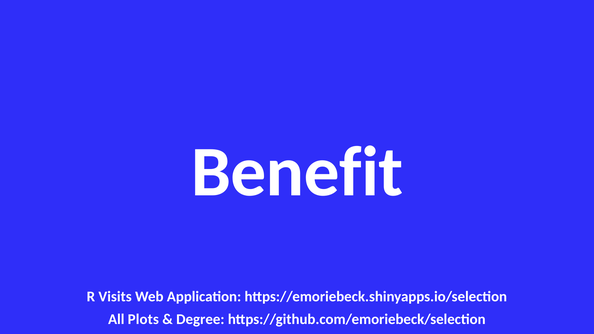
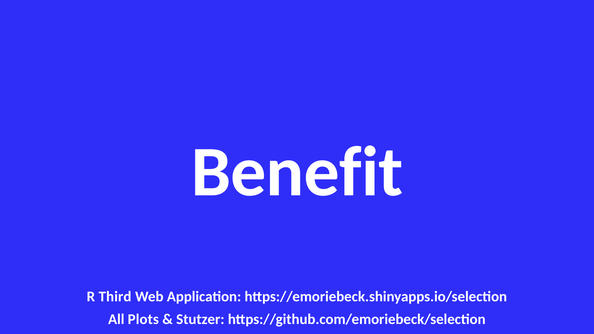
Visits: Visits -> Third (115, 297)
Degree: Degree -> Stutzer (200, 319)
